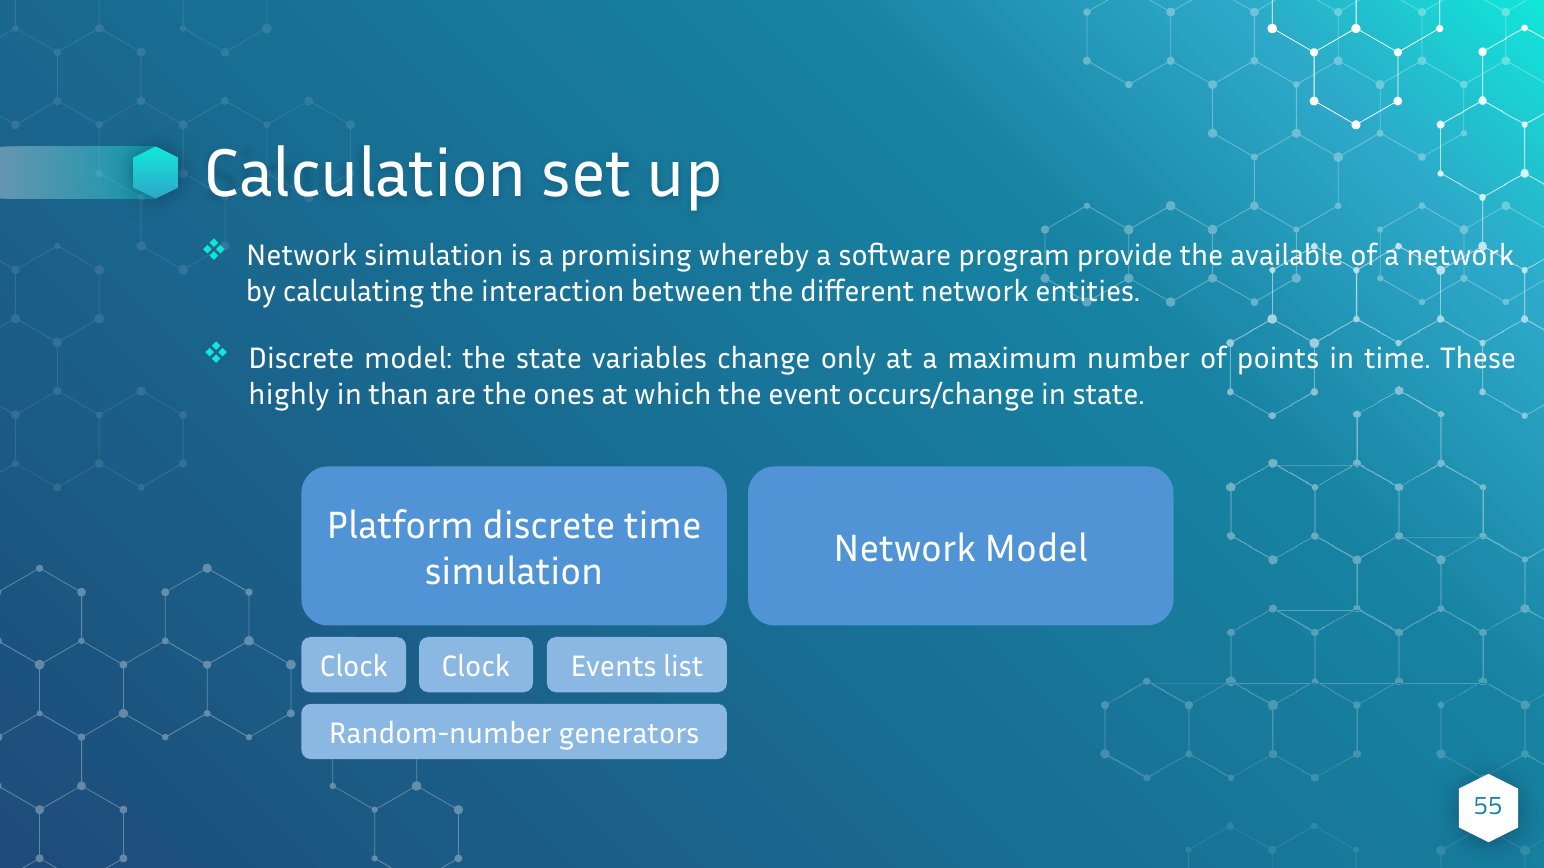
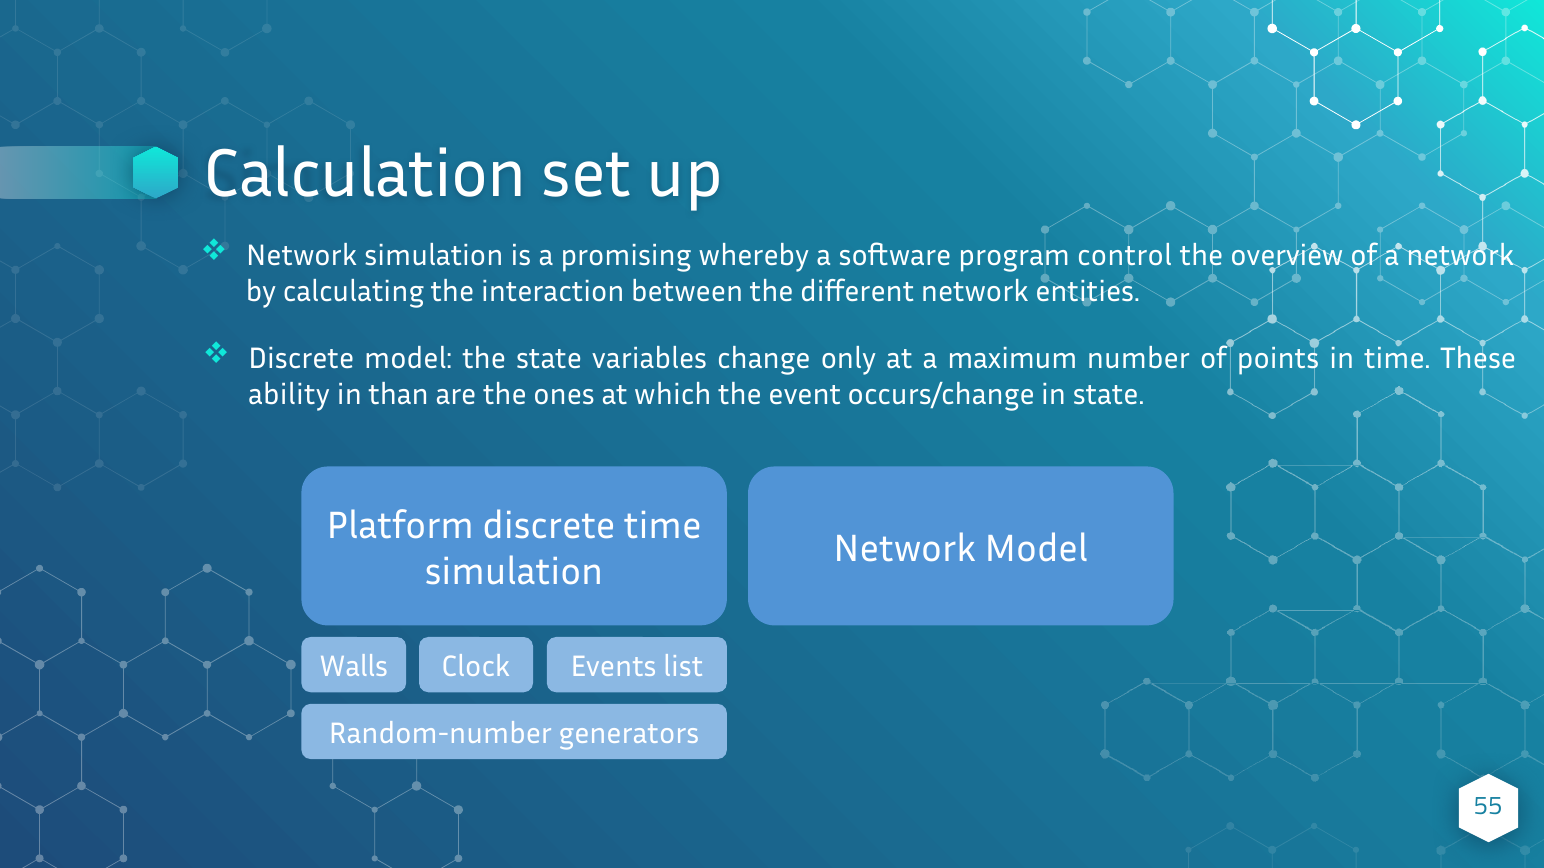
provide: provide -> control (1125, 256)
available: available -> overview (1287, 256)
highly: highly -> ability (289, 395)
Clock: Clock -> Walls (354, 667)
